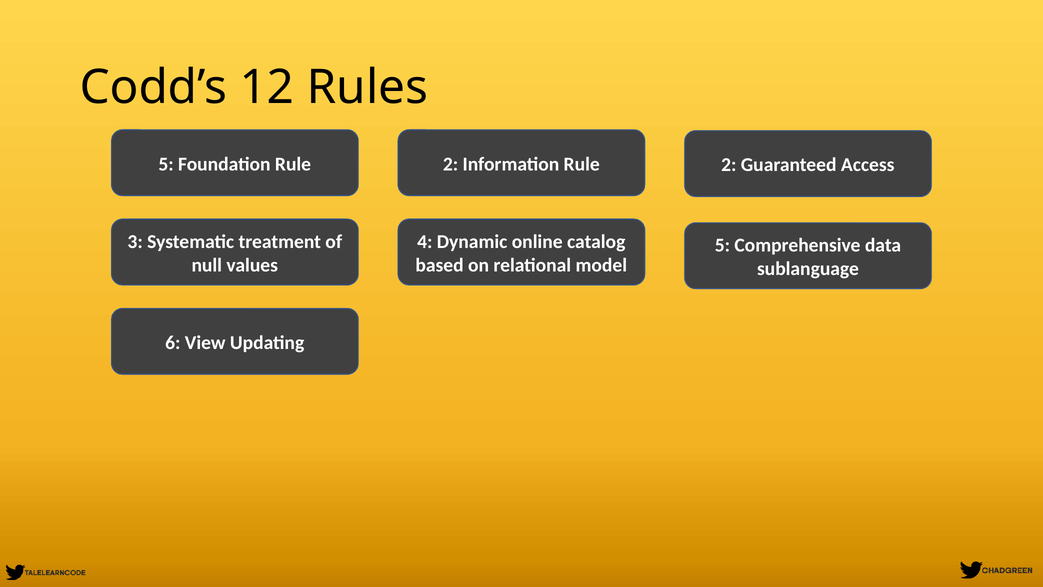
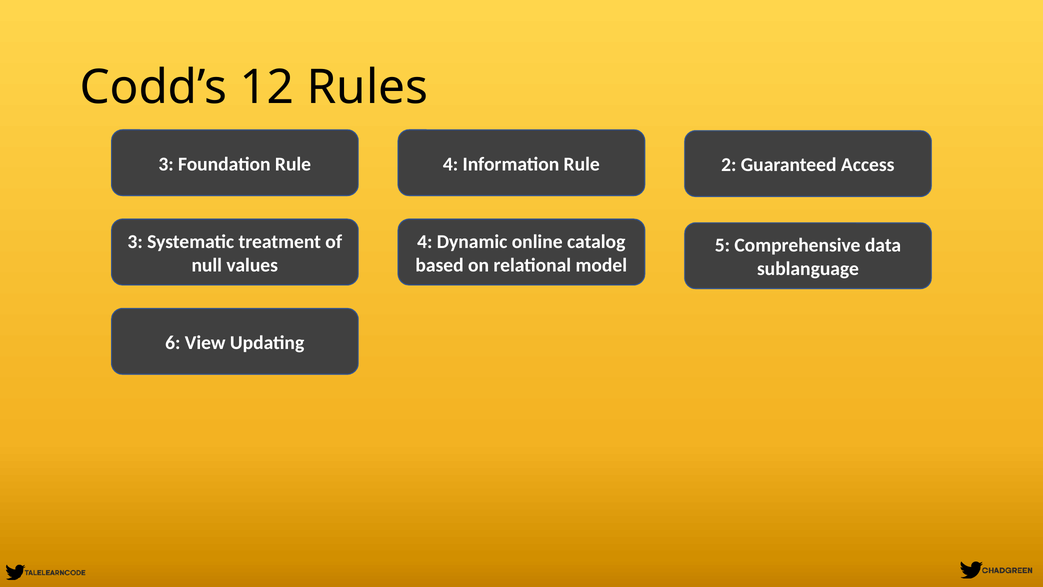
5: 5 -> 3 (166, 164)
Foundation Rule 2: 2 -> 4 (451, 164)
